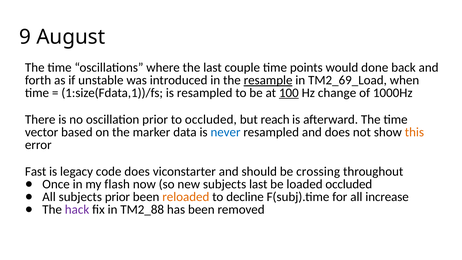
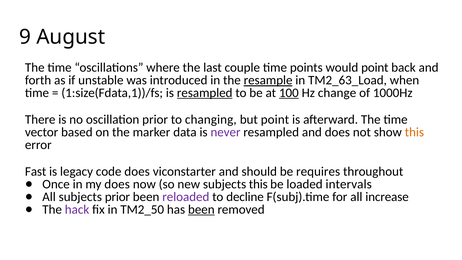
would done: done -> point (375, 68)
TM2_69_Load: TM2_69_Load -> TM2_63_Load (348, 80)
resampled underline: none -> present (205, 93)
to occluded: occluded -> changing (211, 119)
but reach: reach -> point (275, 119)
never colour: blue -> purple (226, 132)
crossing: crossing -> requires (318, 171)
my flash: flash -> does (117, 184)
subjects last: last -> this (258, 184)
loaded occluded: occluded -> intervals (349, 184)
reloaded colour: orange -> purple (186, 197)
TM2_88: TM2_88 -> TM2_50 (142, 209)
been underline: none -> present (201, 209)
